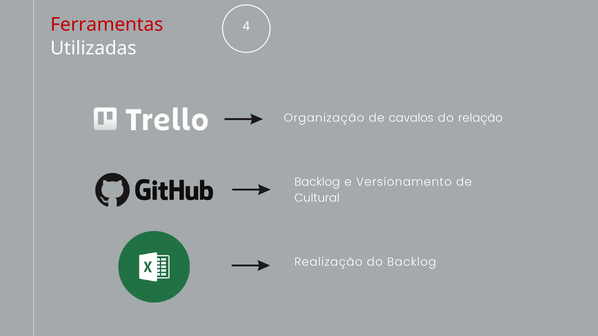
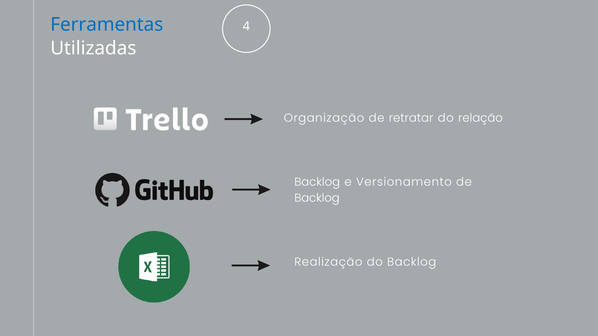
Ferramentas colour: red -> blue (107, 25)
cavalos: cavalos -> retratar (411, 118)
Cultural: Cultural -> Backlog (317, 198)
